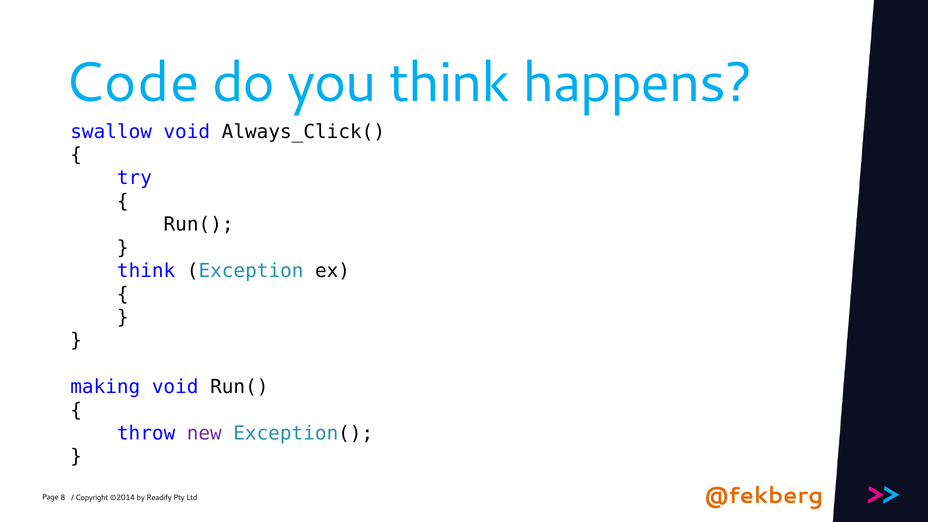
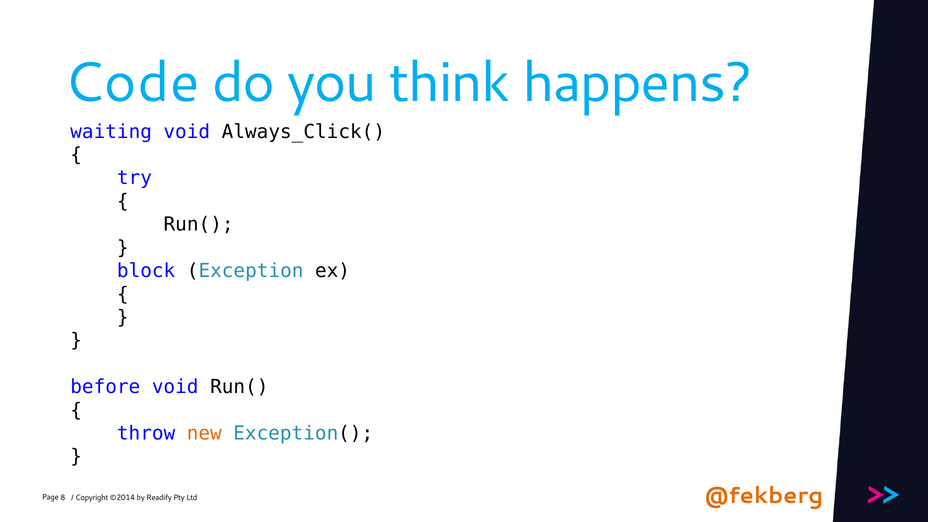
swallow: swallow -> waiting (111, 132)
think: think -> block (146, 271)
making: making -> before (105, 387)
new colour: purple -> orange (204, 433)
